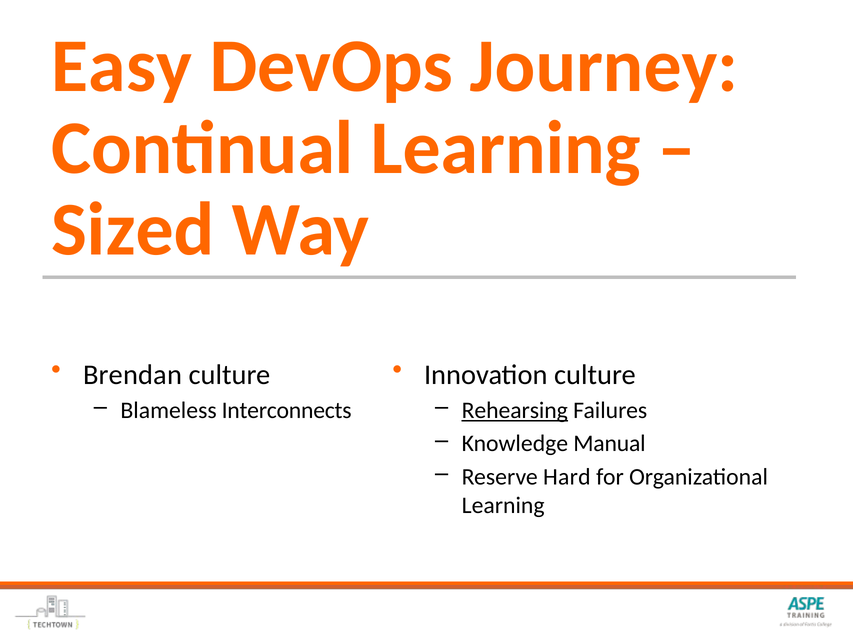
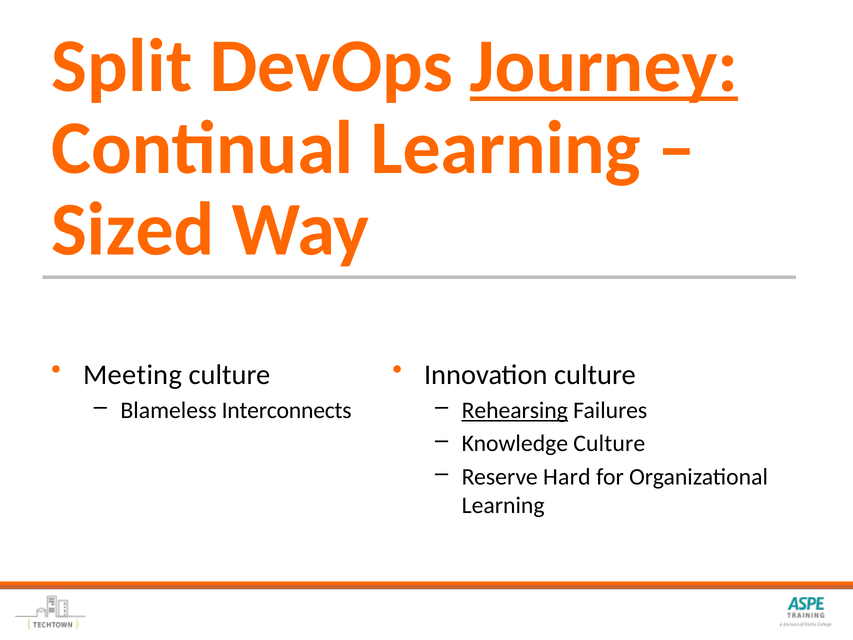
Easy: Easy -> Split (122, 66)
Journey underline: none -> present (604, 66)
Brendan: Brendan -> Meeting (133, 374)
Knowledge Manual: Manual -> Culture (609, 443)
